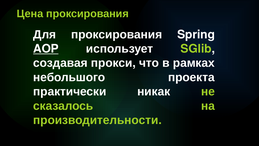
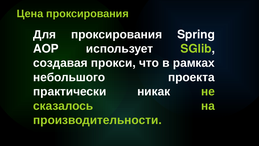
AOP underline: present -> none (46, 49)
